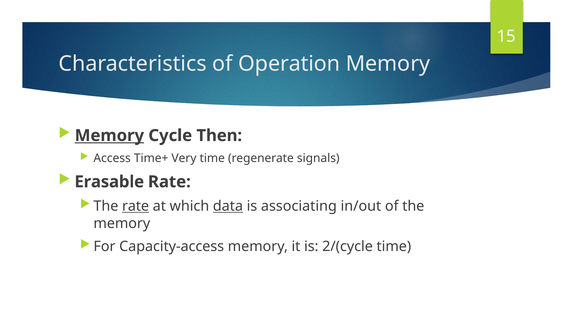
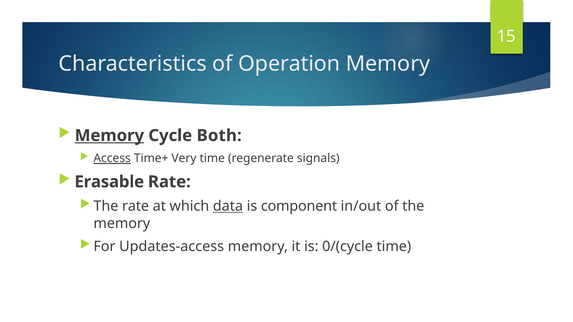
Then: Then -> Both (219, 136)
Access underline: none -> present (112, 159)
rate underline: present -> none (136, 206)
associating: associating -> component (299, 206)
Capacity-access: Capacity-access -> Updates-access (172, 247)
2/(cycle: 2/(cycle -> 0/(cycle (348, 247)
